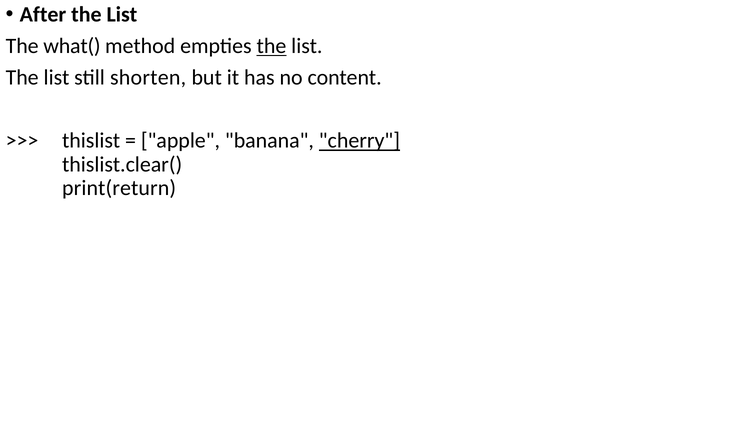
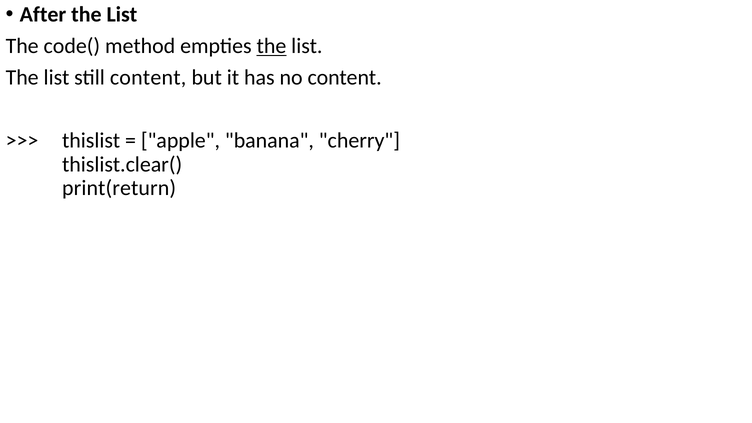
what(: what( -> code( (72, 46)
still shorten: shorten -> content (148, 78)
cherry underline: present -> none (359, 141)
